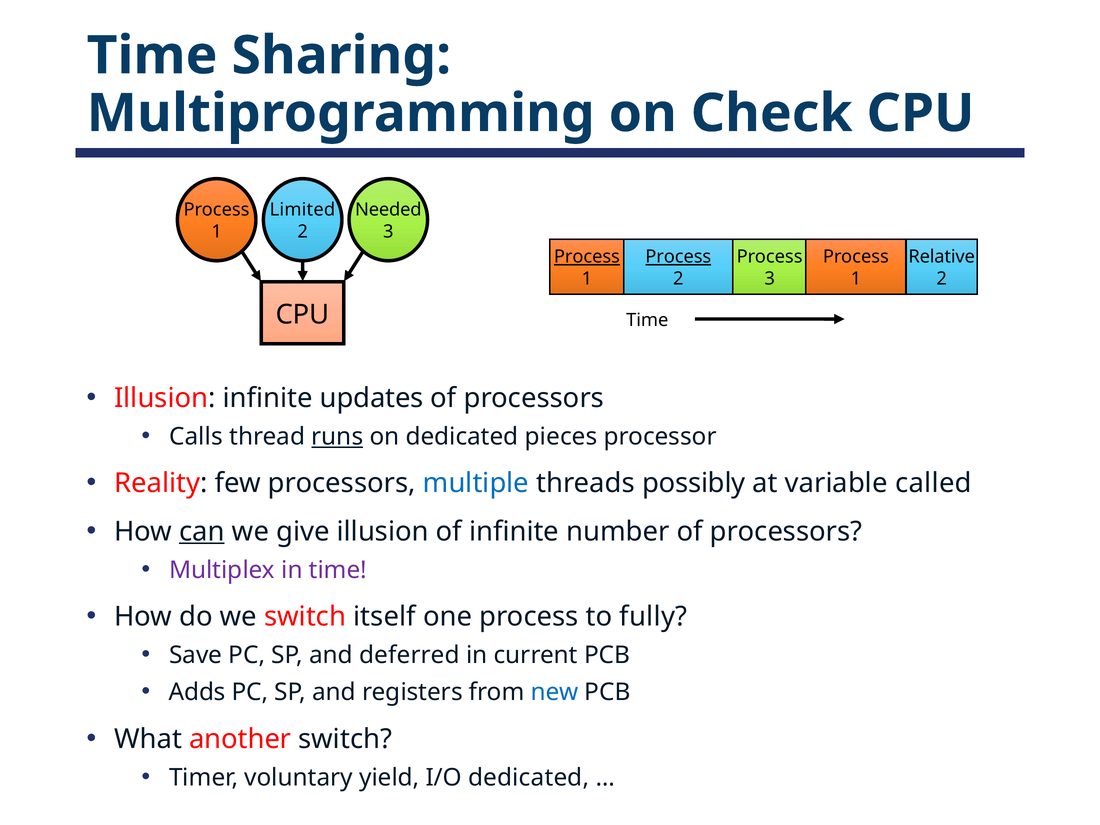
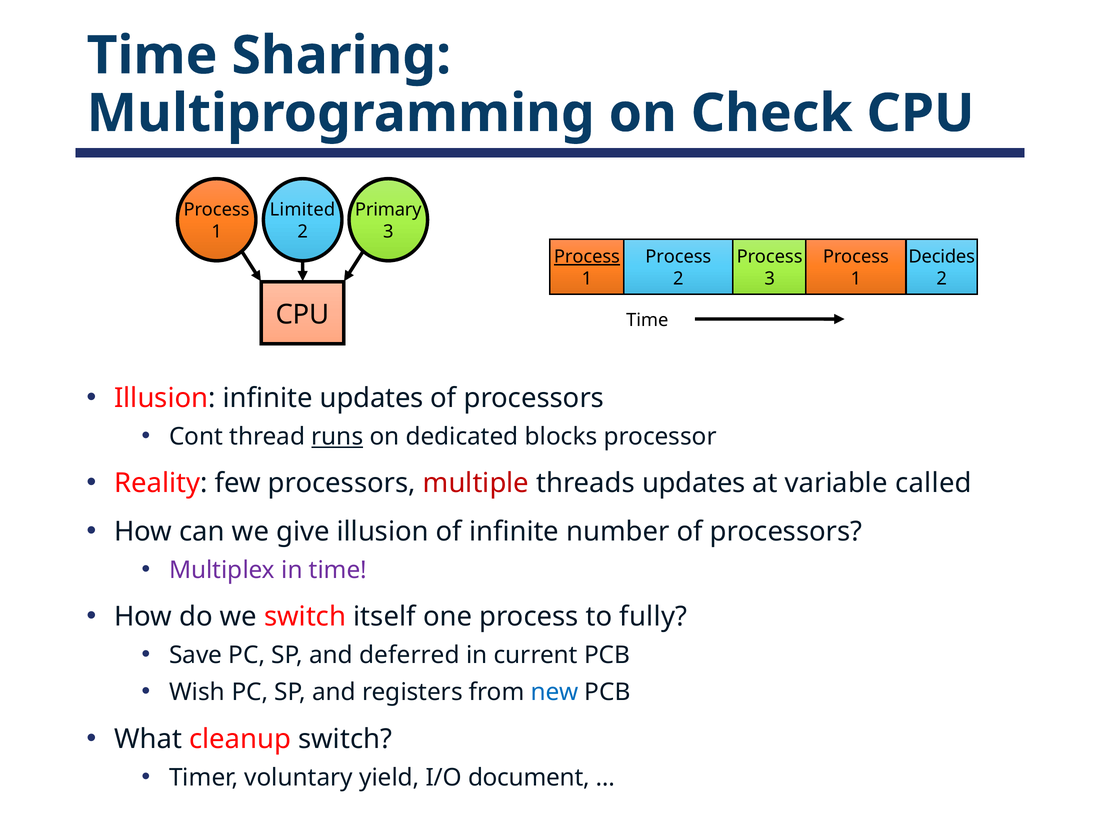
Needed: Needed -> Primary (388, 210)
Process underline: present -> none (678, 257)
Relative: Relative -> Decides (942, 257)
Calls: Calls -> Cont (196, 437)
pieces: pieces -> blocks (561, 437)
multiple colour: blue -> red (476, 483)
threads possibly: possibly -> updates (694, 483)
can underline: present -> none (202, 532)
Adds: Adds -> Wish (197, 692)
another: another -> cleanup (240, 739)
I/O dedicated: dedicated -> document (529, 777)
